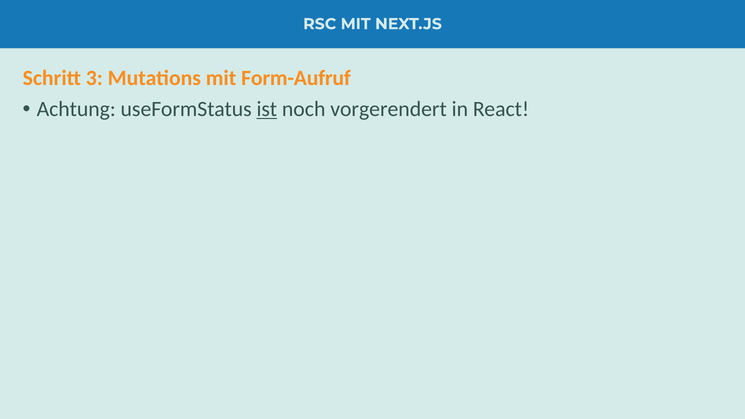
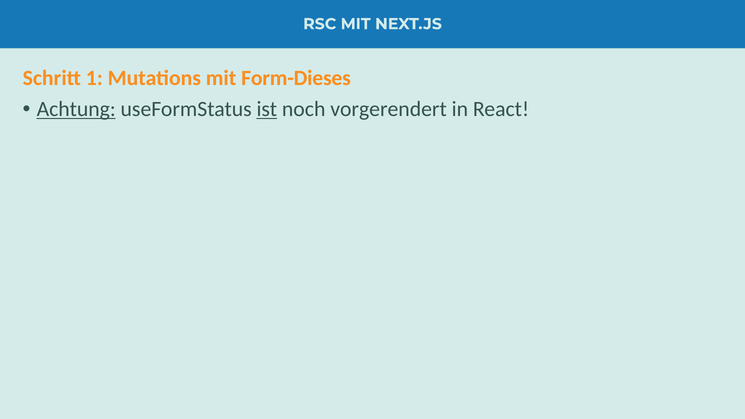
3: 3 -> 1 (94, 78)
Form-Aufruf: Form-Aufruf -> Form-Dieses (296, 78)
Achtung underline: none -> present (76, 109)
